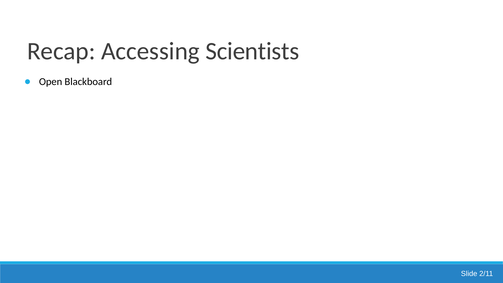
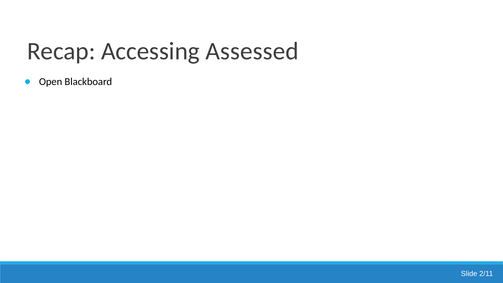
Scientists: Scientists -> Assessed (252, 51)
